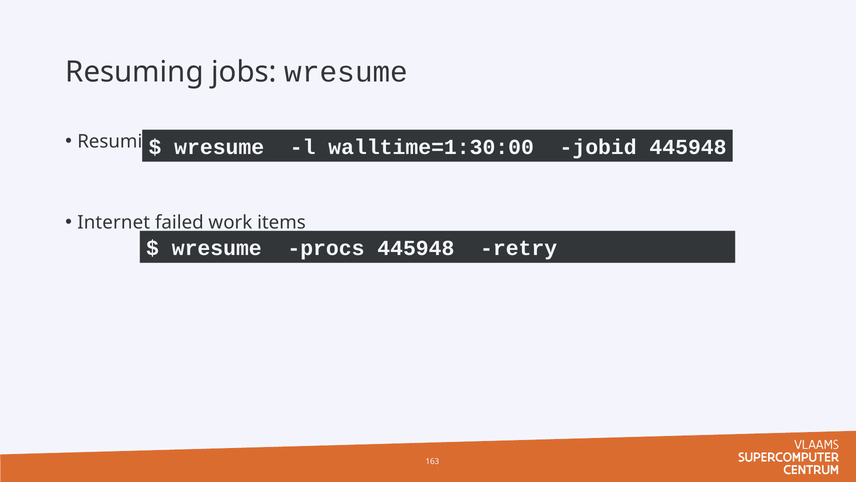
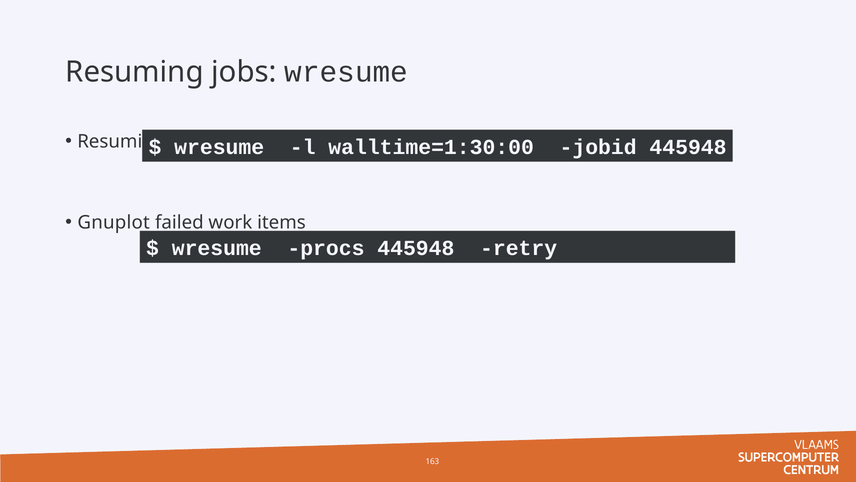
Internet: Internet -> Gnuplot (114, 222)
